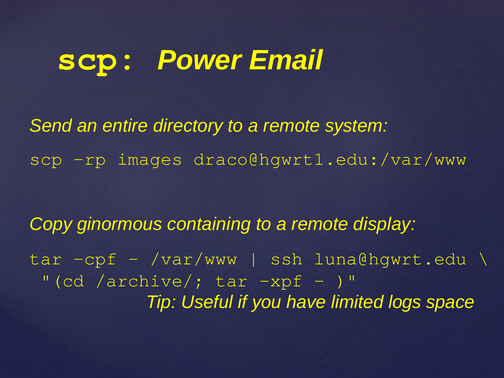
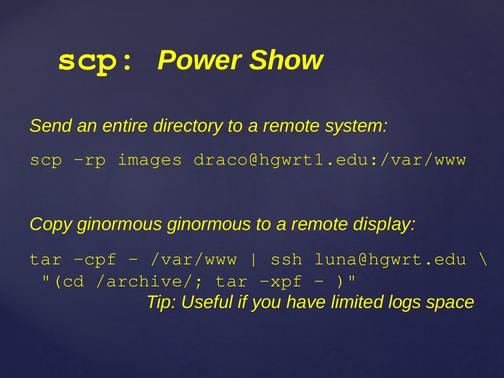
Email: Email -> Show (286, 60)
ginormous containing: containing -> ginormous (209, 224)
